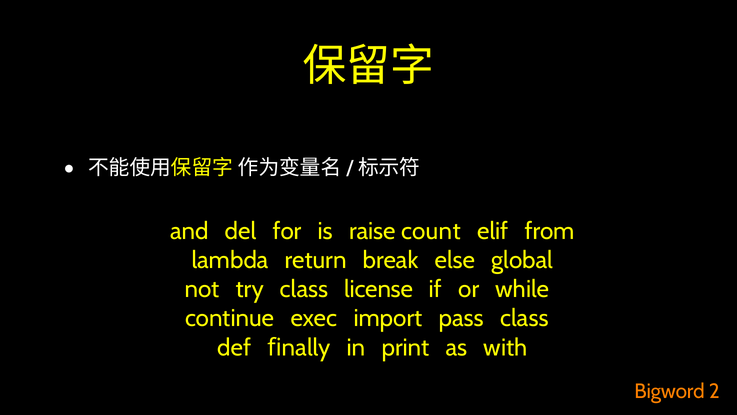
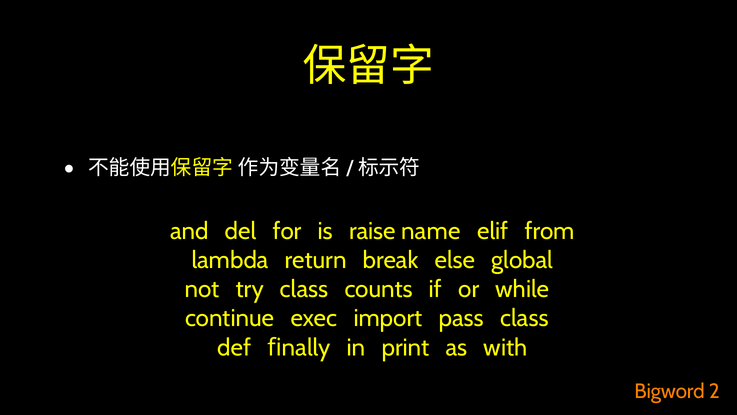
count: count -> name (431, 231)
license: license -> counts (379, 289)
